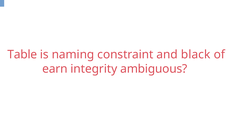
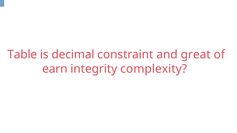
naming: naming -> decimal (73, 55)
black: black -> great (196, 55)
ambiguous: ambiguous -> complexity (154, 69)
